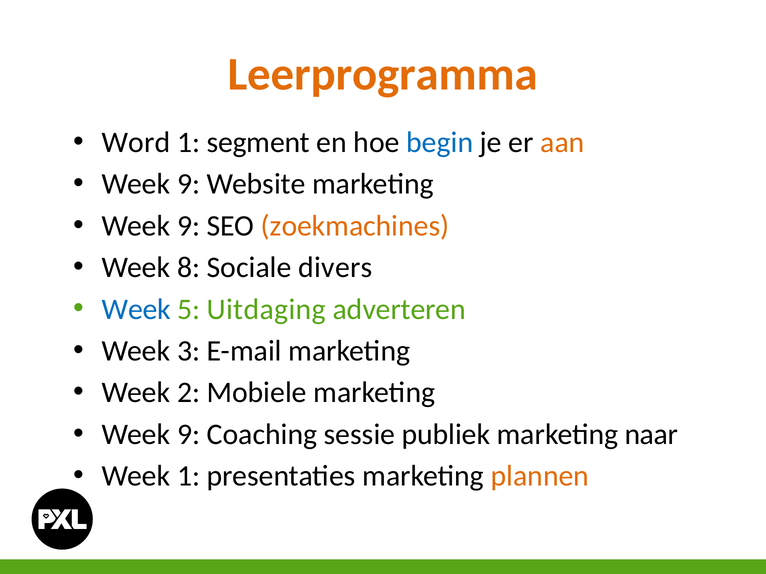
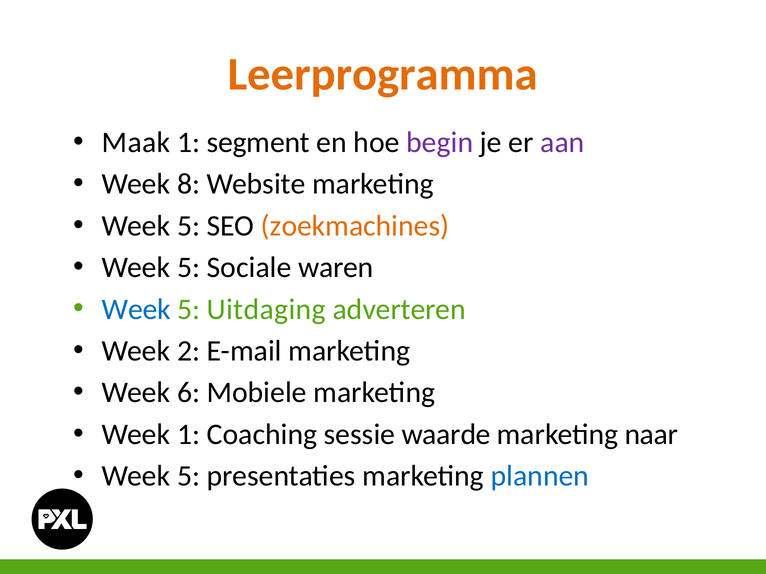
Word: Word -> Maak (136, 143)
begin colour: blue -> purple (440, 143)
aan colour: orange -> purple (562, 143)
9: 9 -> 8 (189, 184)
9: 9 -> 5 (189, 226)
8: 8 -> 5 (189, 268)
divers: divers -> waren (336, 268)
3: 3 -> 2 (189, 351)
2: 2 -> 6 (189, 393)
9: 9 -> 1 (189, 435)
publiek: publiek -> waarde (446, 435)
1: 1 -> 5 (189, 476)
plannen colour: orange -> blue (540, 476)
